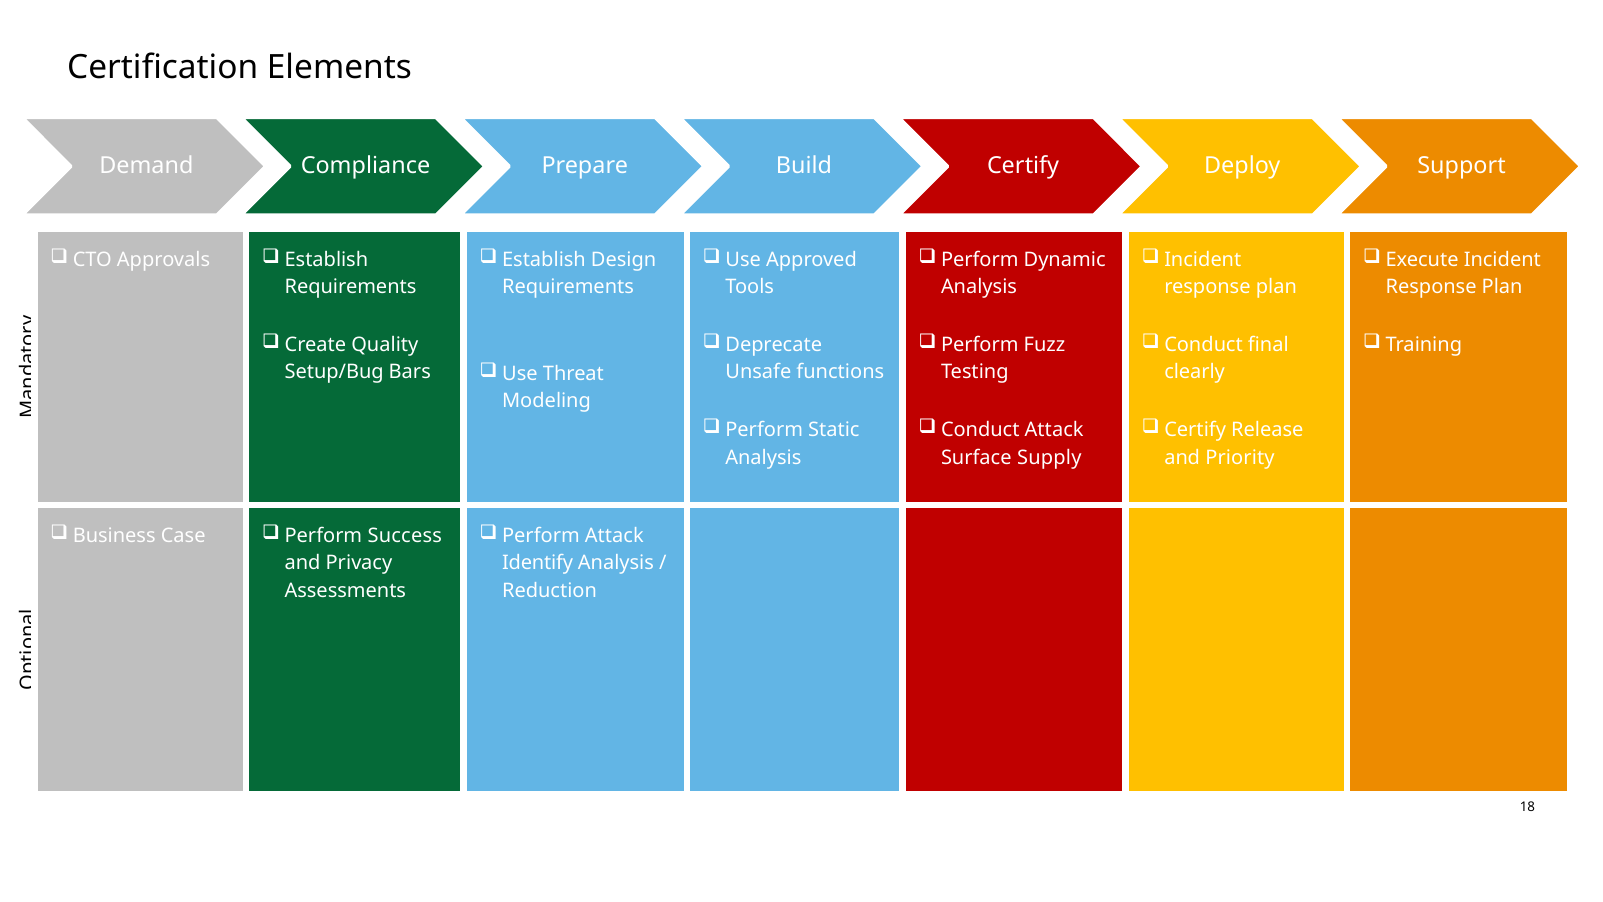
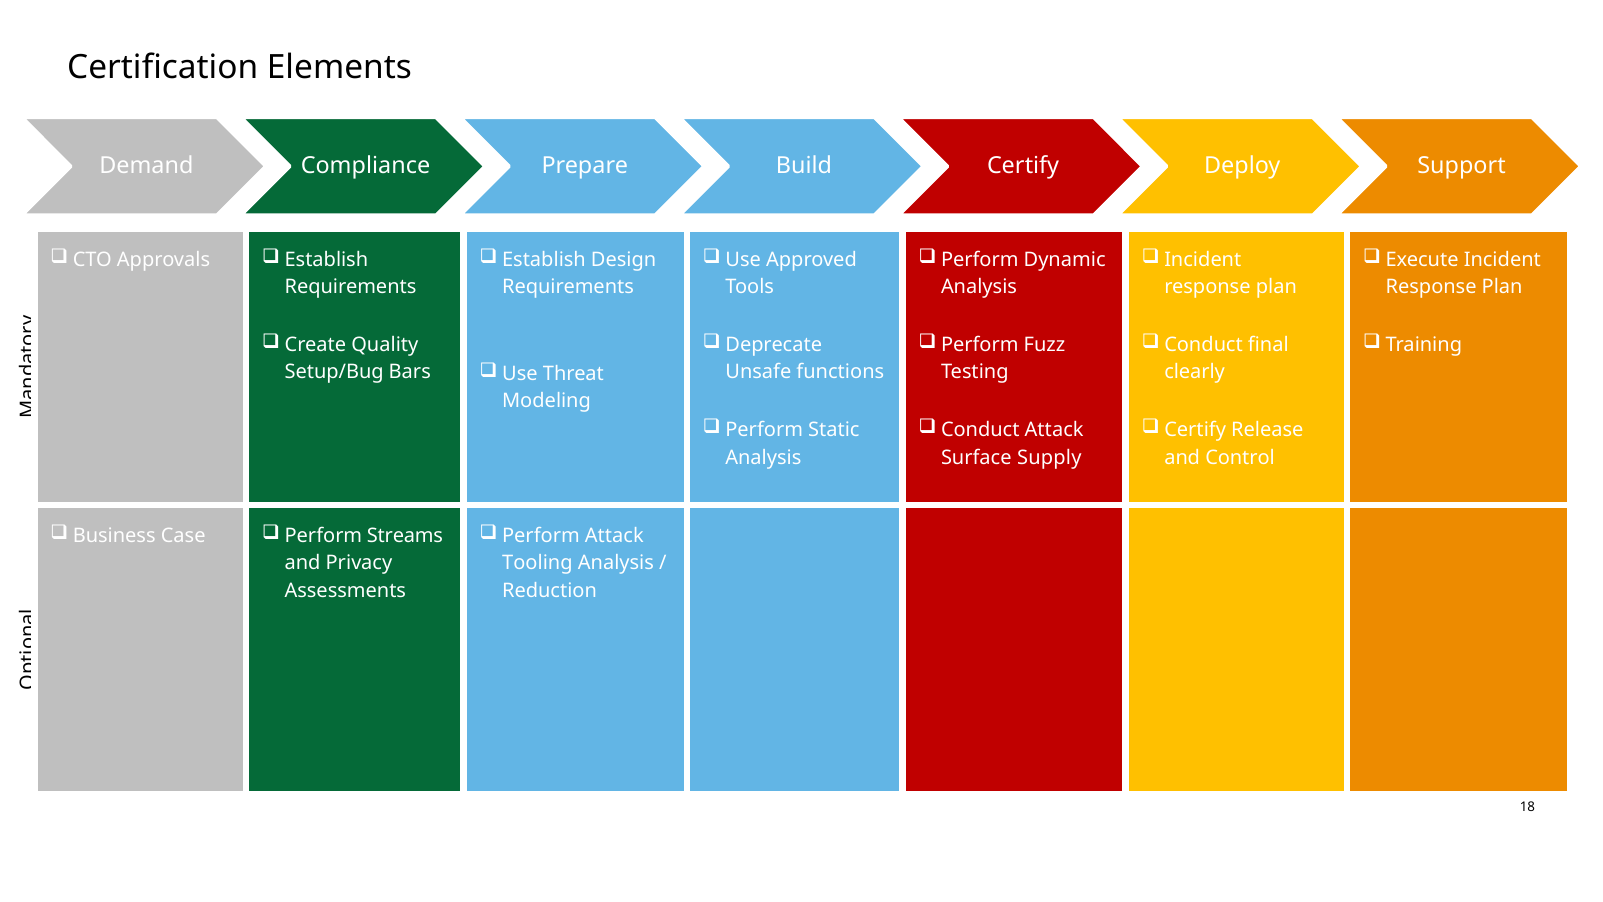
Priority: Priority -> Control (1240, 457)
Success: Success -> Streams (405, 536)
Identify: Identify -> Tooling (537, 563)
